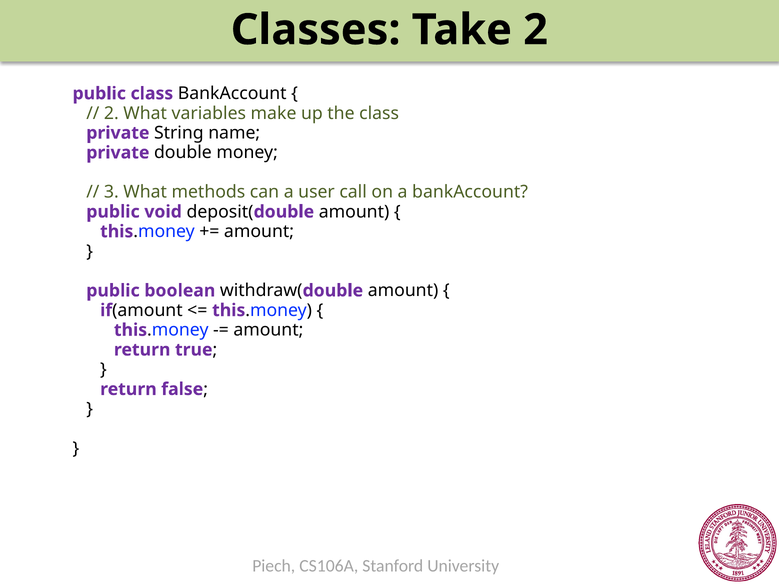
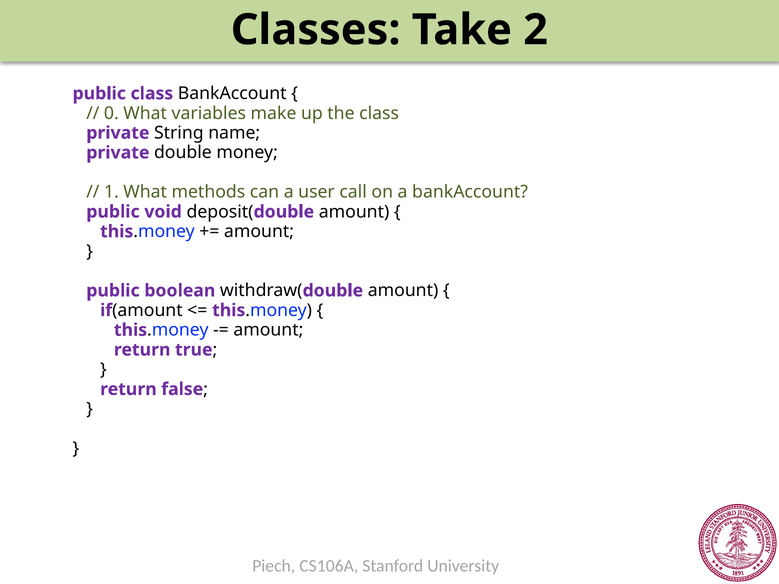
2: 2 -> 0 (111, 113)
3: 3 -> 1 (111, 192)
